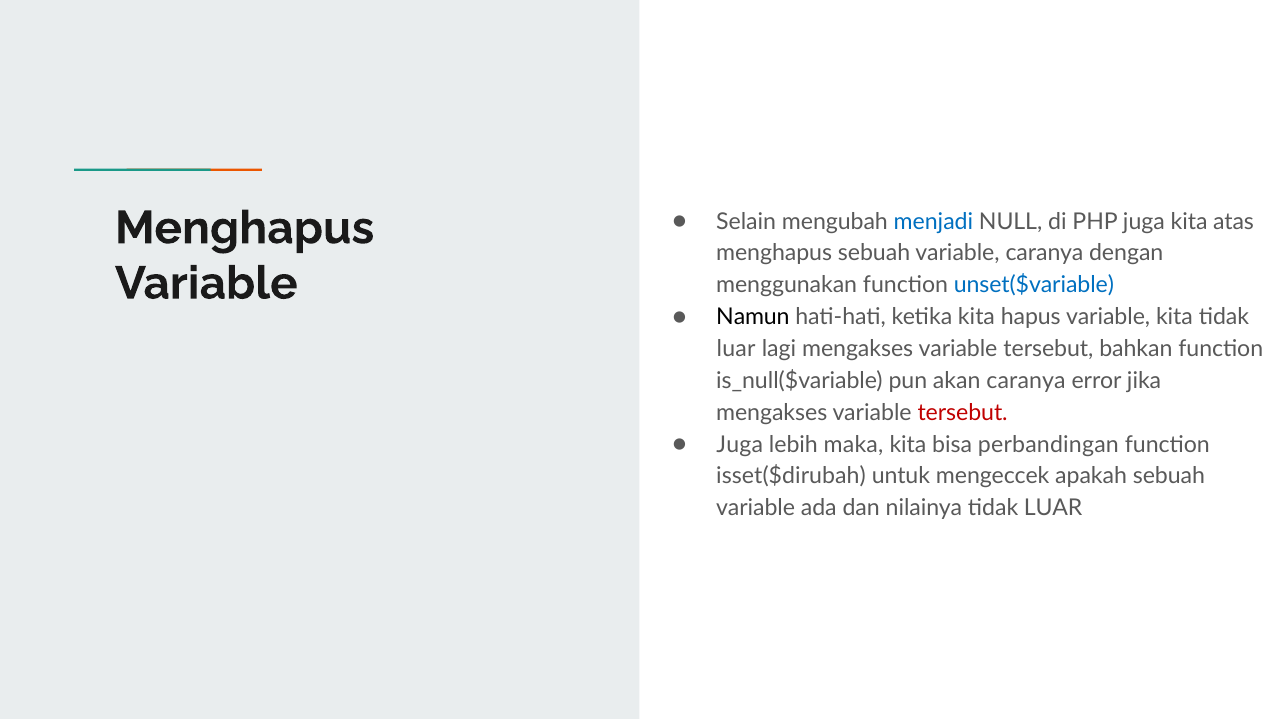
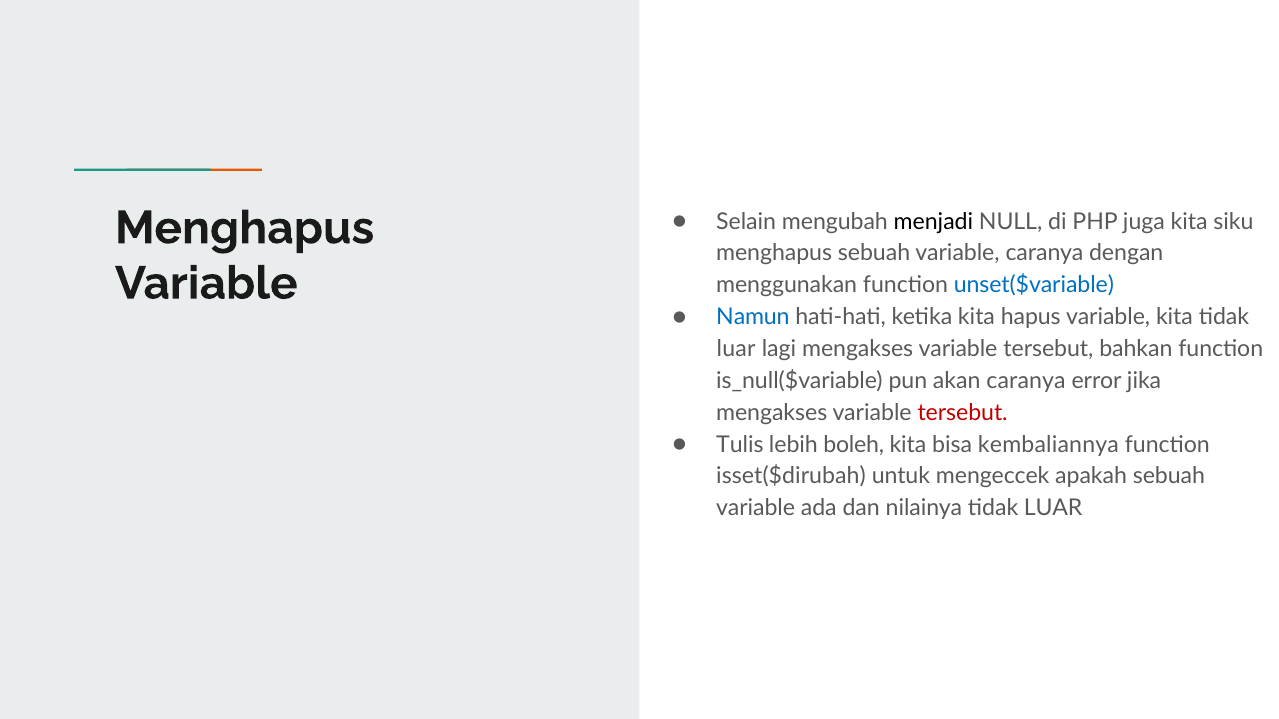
menjadi colour: blue -> black (933, 222)
atas: atas -> siku (1233, 222)
Namun colour: black -> blue (753, 317)
Juga: Juga -> Tulis (740, 445)
maka: maka -> boleh (854, 445)
perbandingan: perbandingan -> kembaliannya (1048, 445)
